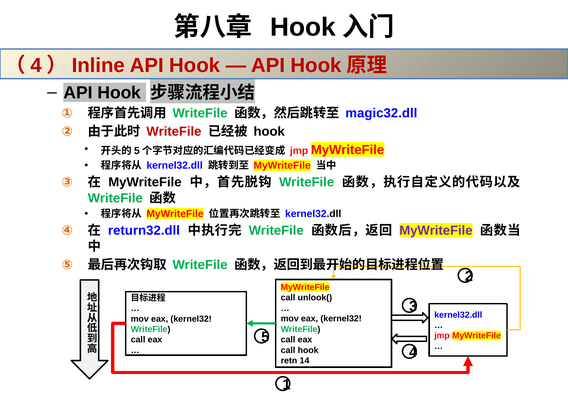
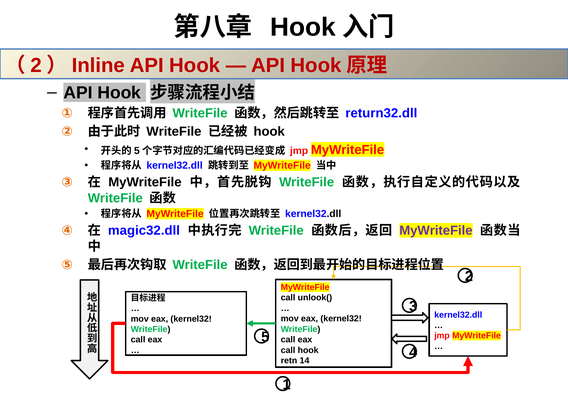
4: 4 -> 2 (36, 65)
magic32.dll: magic32.dll -> return32.dll (381, 113)
WriteFile colour: red -> black (174, 131)
return32.dll: return32.dll -> magic32.dll (144, 231)
